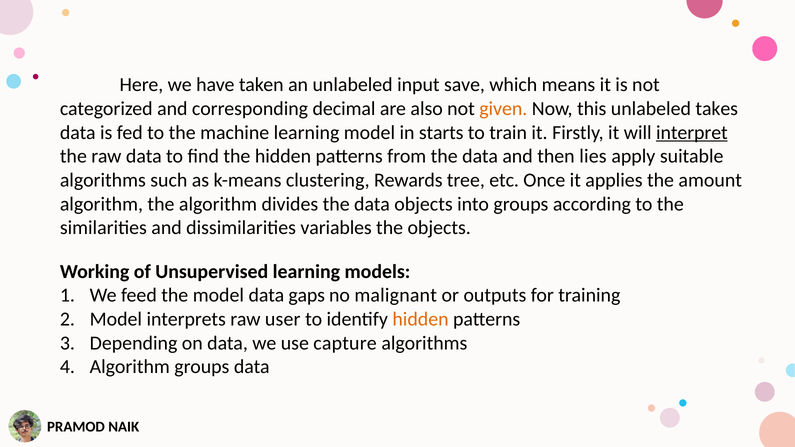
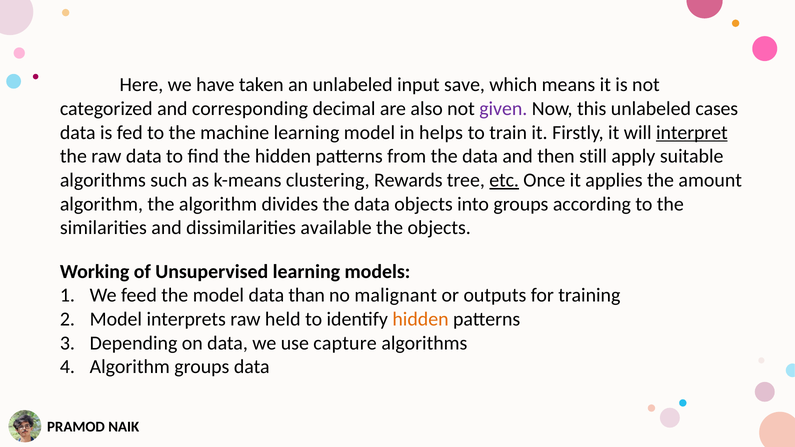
given colour: orange -> purple (503, 109)
takes: takes -> cases (717, 109)
starts: starts -> helps (441, 133)
lies: lies -> still (593, 156)
etc underline: none -> present (504, 180)
variables: variables -> available (336, 228)
gaps: gaps -> than (307, 296)
user: user -> held (283, 319)
